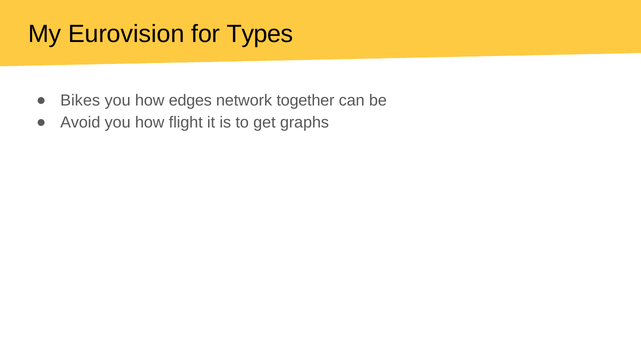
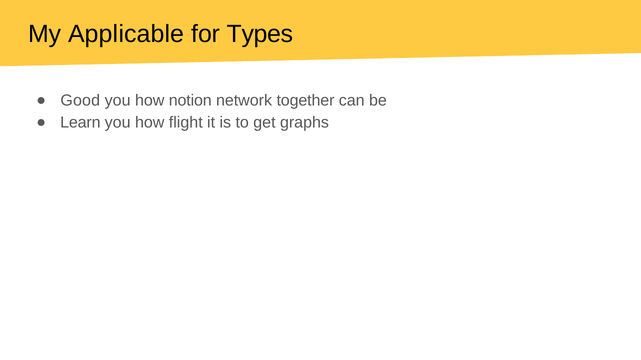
Eurovision: Eurovision -> Applicable (126, 34)
Bikes: Bikes -> Good (80, 101)
edges: edges -> notion (190, 101)
Avoid: Avoid -> Learn (80, 123)
